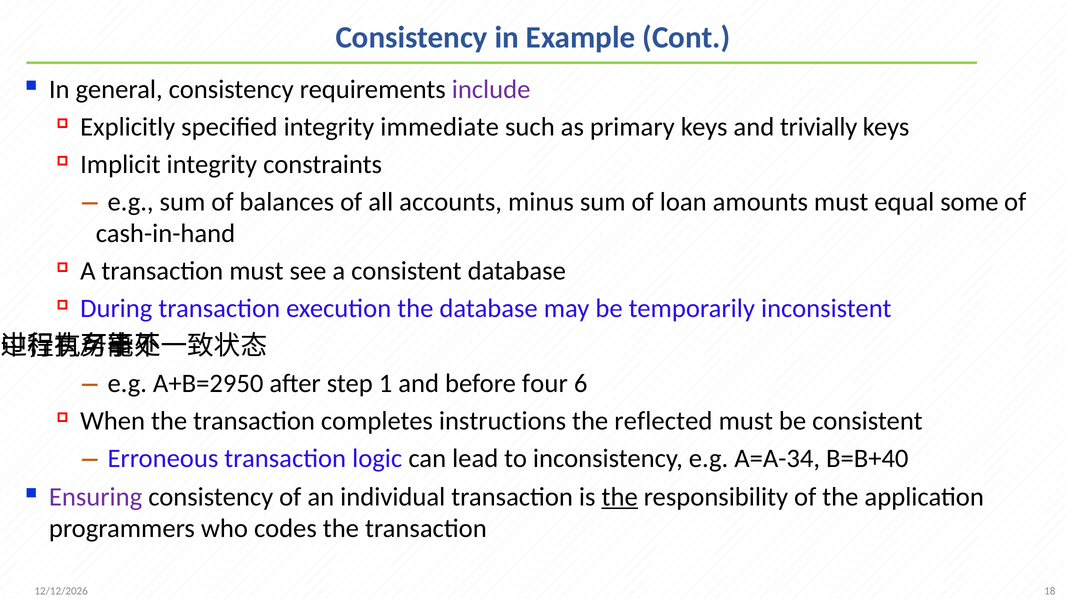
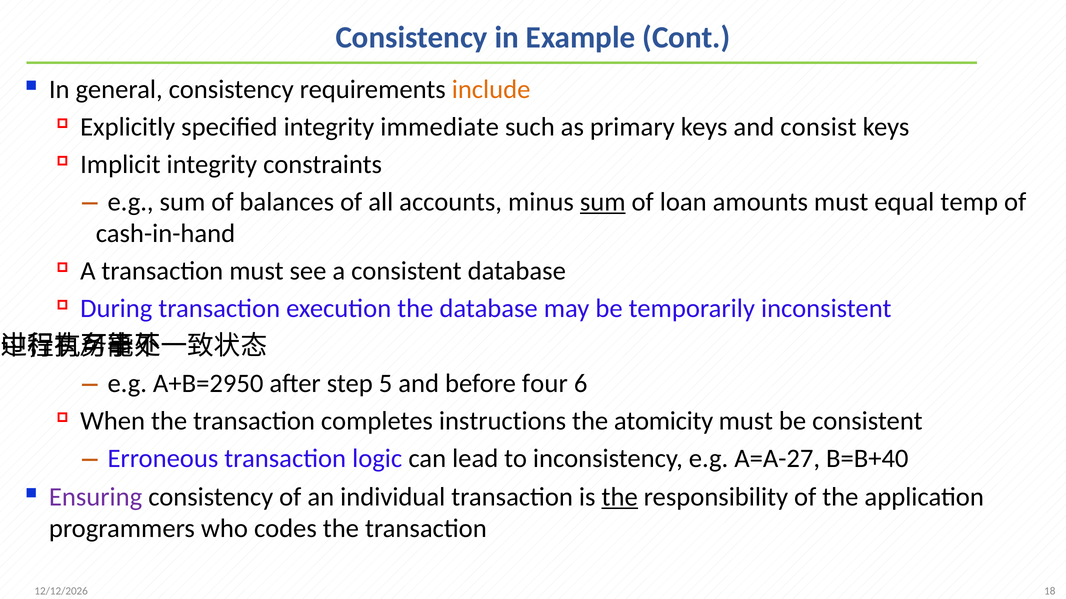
include colour: purple -> orange (491, 89)
trivially: trivially -> consist (818, 127)
sum underline: none -> present (603, 202)
some: some -> temp (969, 202)
1: 1 -> 5 (386, 384)
reflected: reflected -> atomicity (664, 422)
A=A-34: A=A-34 -> A=A-27 (777, 459)
